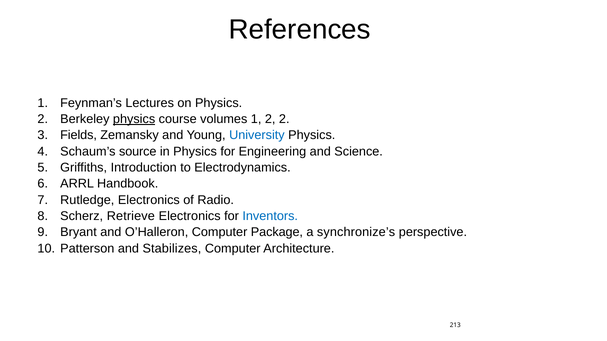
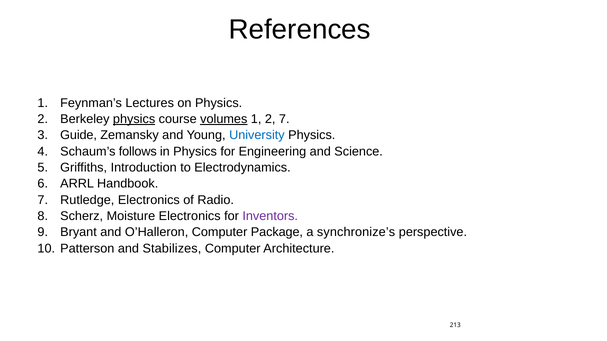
volumes underline: none -> present (224, 119)
2 2: 2 -> 7 (284, 119)
Fields: Fields -> Guide (79, 135)
source: source -> follows (138, 152)
Retrieve: Retrieve -> Moisture (131, 216)
Inventors colour: blue -> purple (270, 216)
